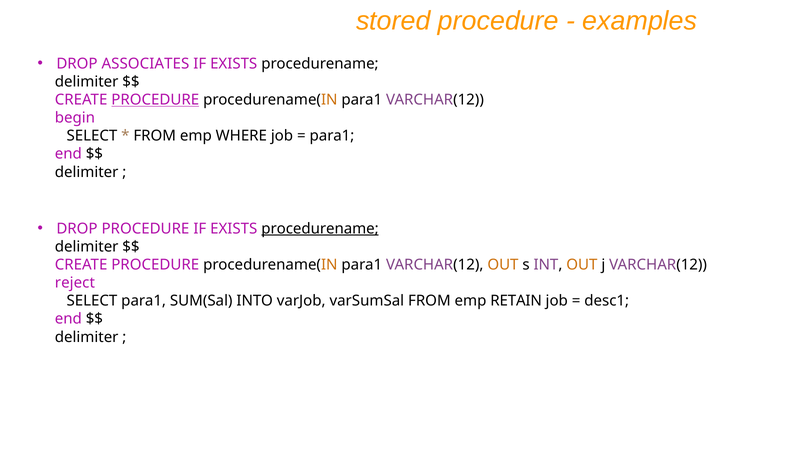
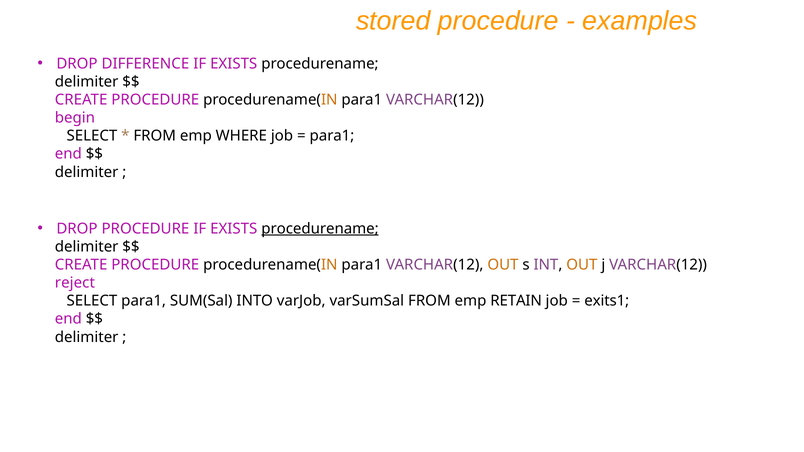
ASSOCIATES: ASSOCIATES -> DIFFERENCE (145, 64)
PROCEDURE underline: present -> none (155, 100)
desc1: desc1 -> exits1 (607, 301)
